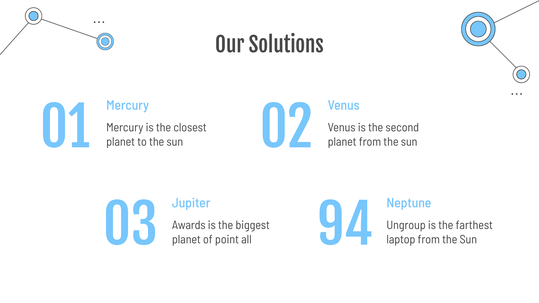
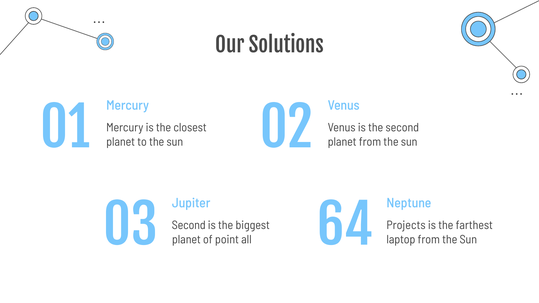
94: 94 -> 64 (345, 227)
Awards: Awards -> Second (189, 225)
Ungroup: Ungroup -> Projects (406, 225)
